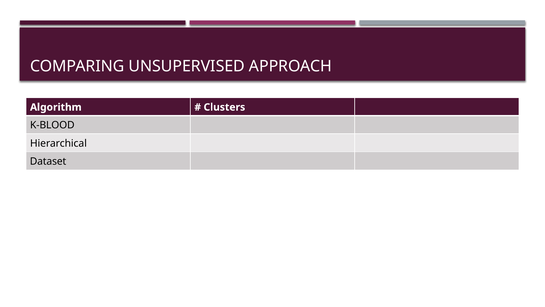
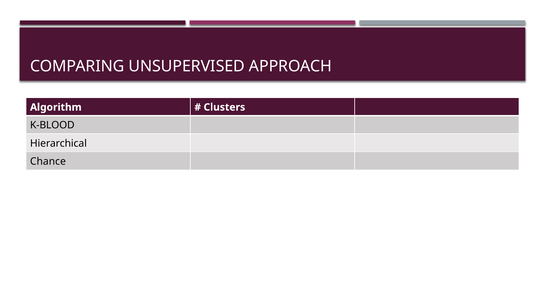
Dataset: Dataset -> Chance (48, 161)
